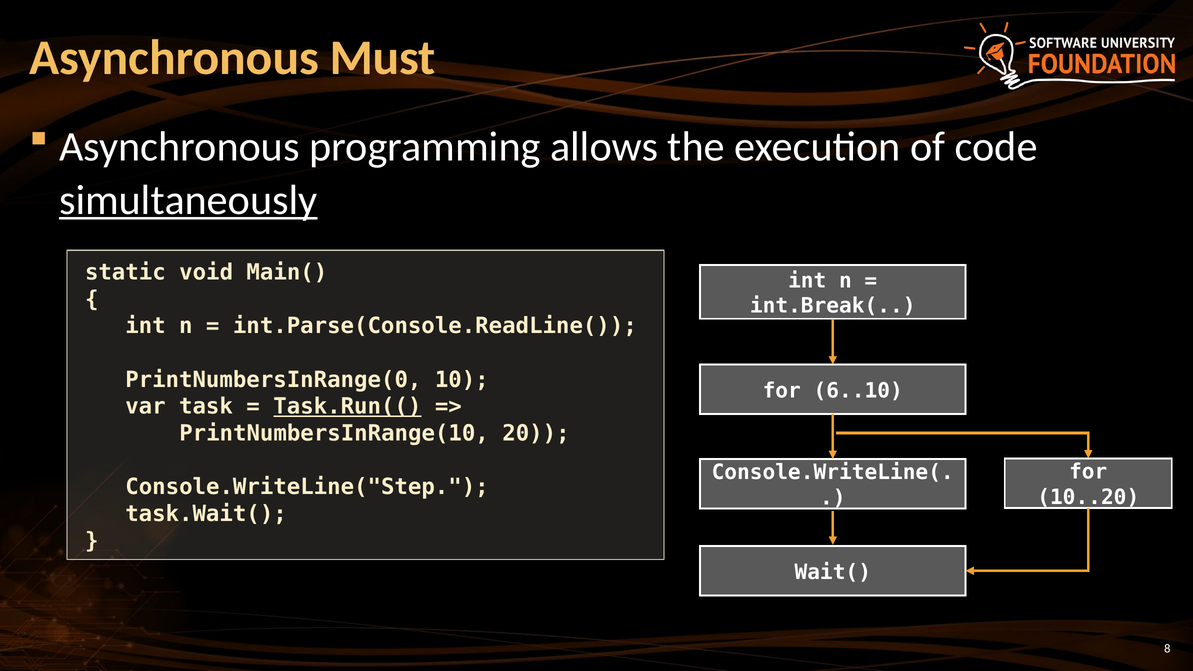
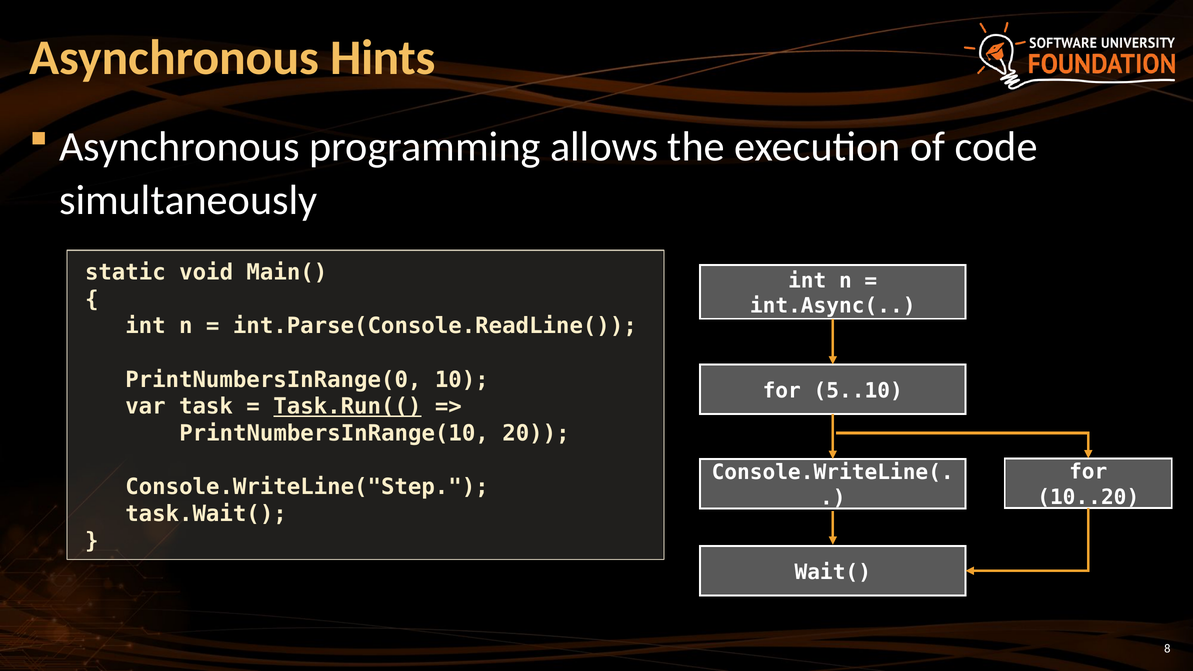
Must: Must -> Hints (383, 58)
simultaneously underline: present -> none (188, 200)
int.Break(: int.Break( -> int.Async( (833, 306)
6..10: 6..10 -> 5..10 (858, 391)
